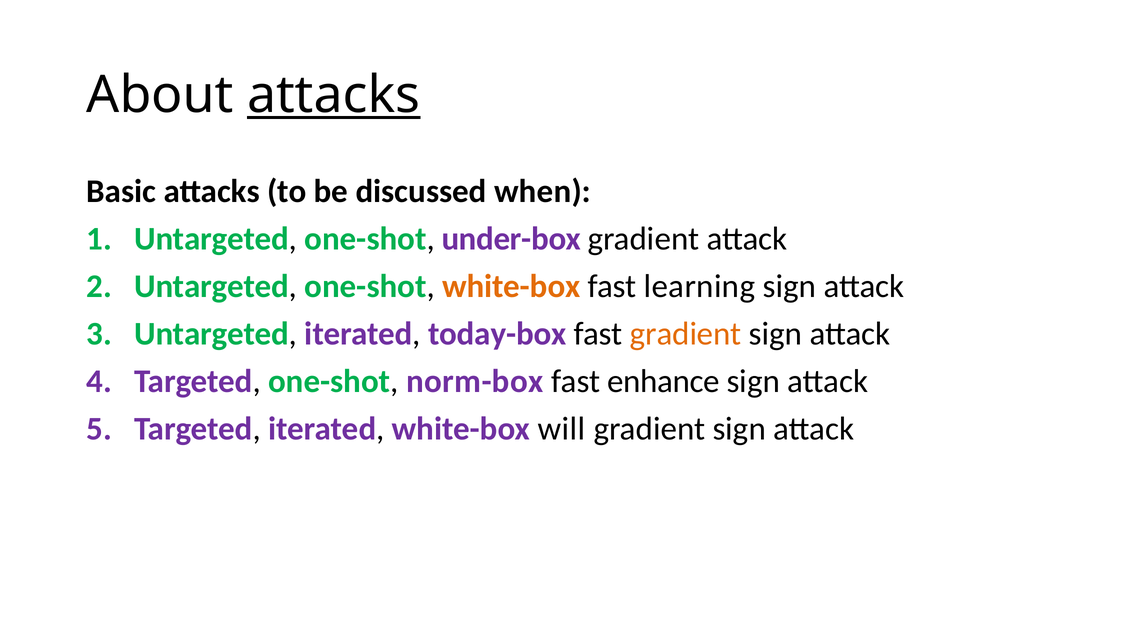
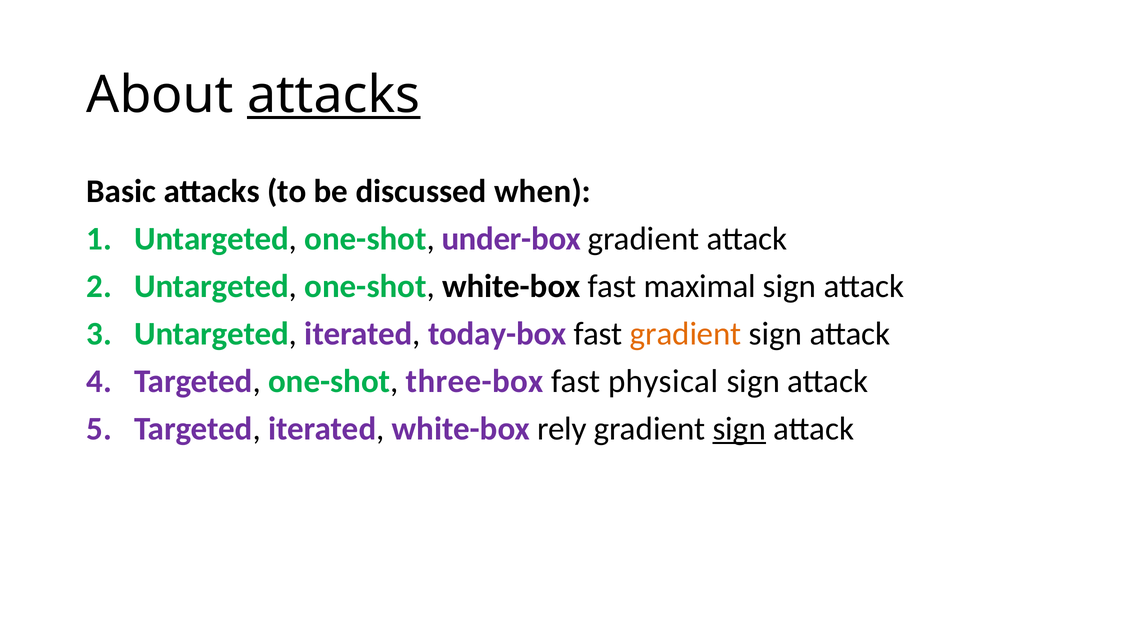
white-box colour: orange -> black (511, 287)
learning: learning -> maximal (700, 287)
norm-box: norm-box -> three-box (475, 382)
enhance: enhance -> physical (663, 382)
will: will -> rely (562, 429)
sign underline: none -> present (739, 429)
